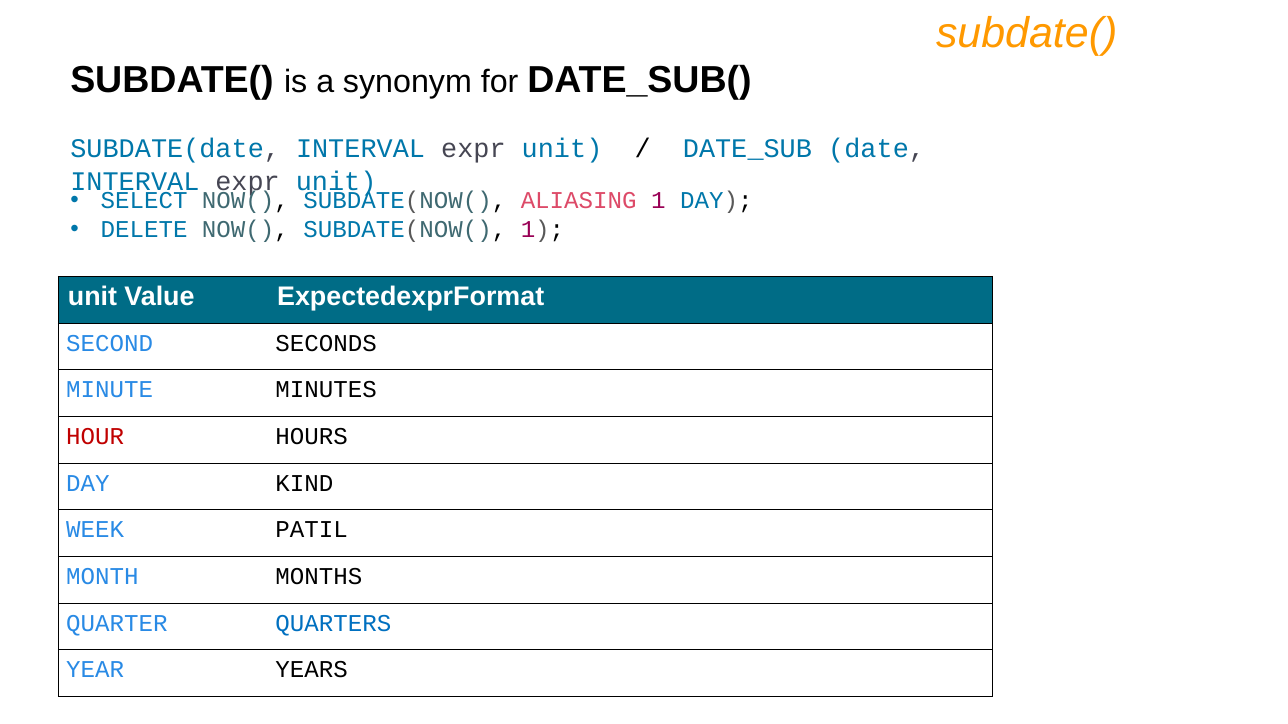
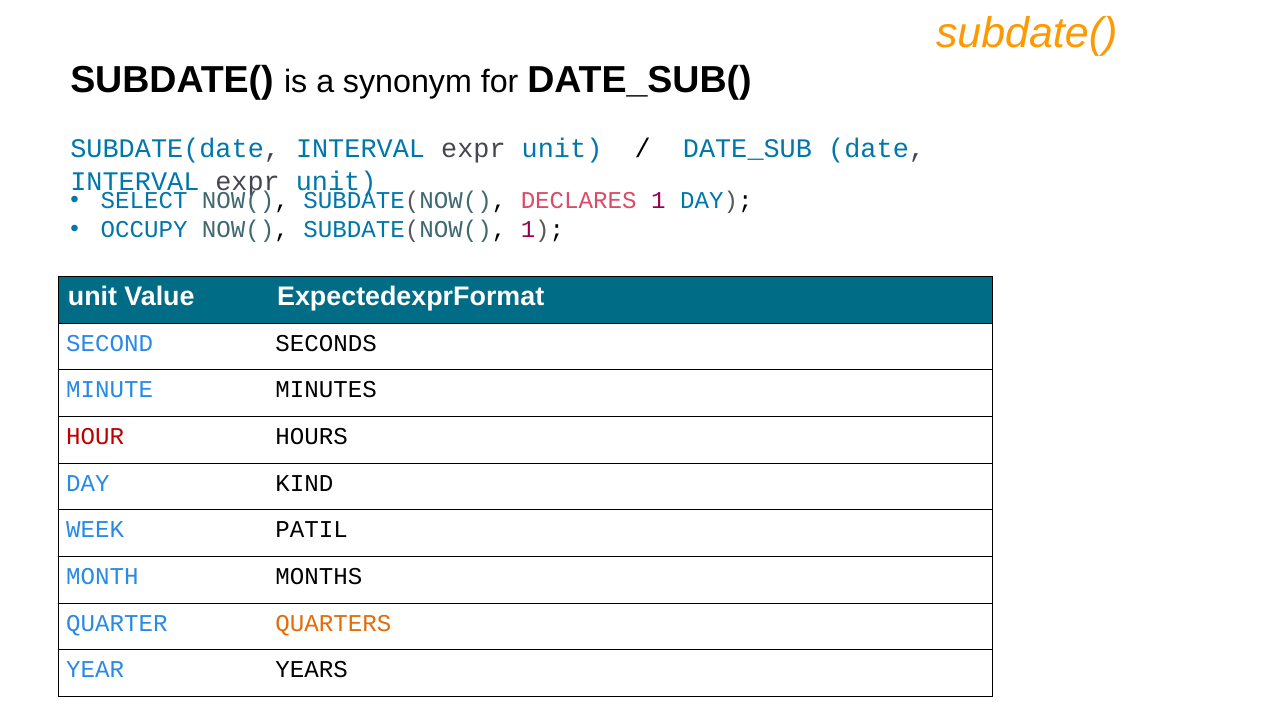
ALIASING: ALIASING -> DECLARES (579, 201)
DELETE: DELETE -> OCCUPY (144, 230)
QUARTERS colour: blue -> orange (333, 624)
